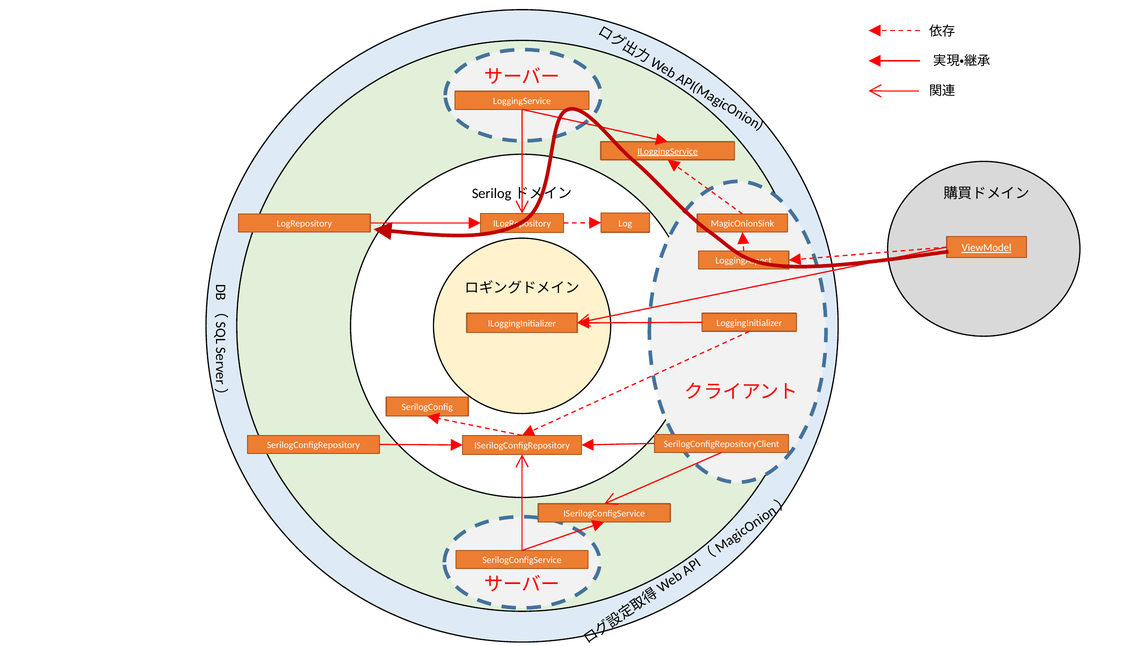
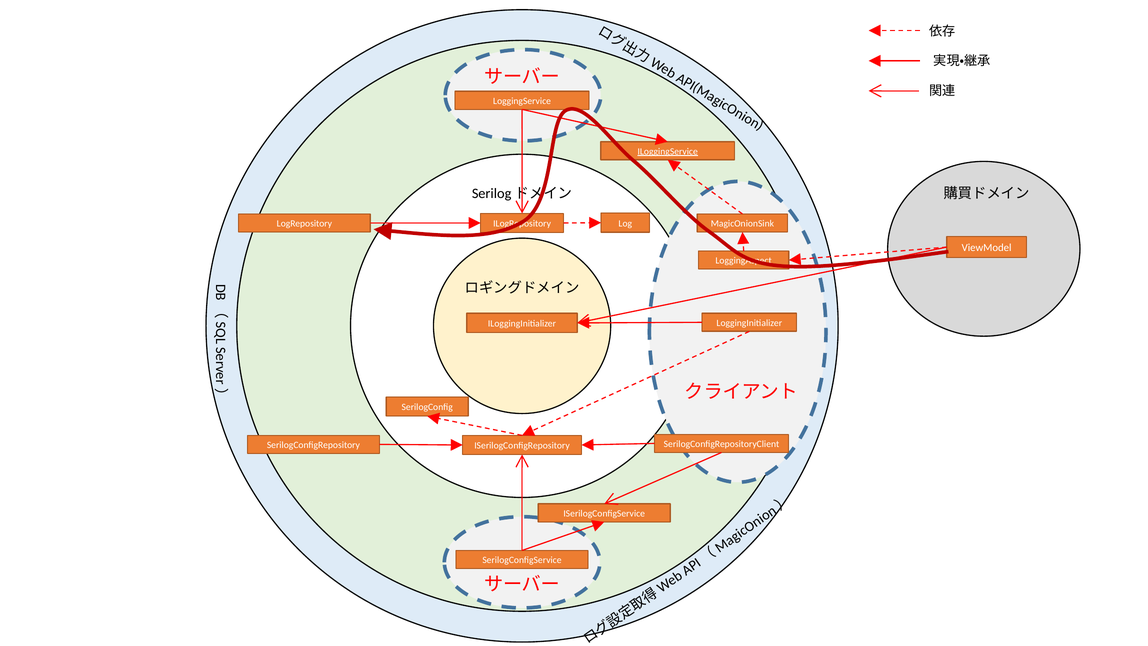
ViewModel underline: present -> none (987, 248)
